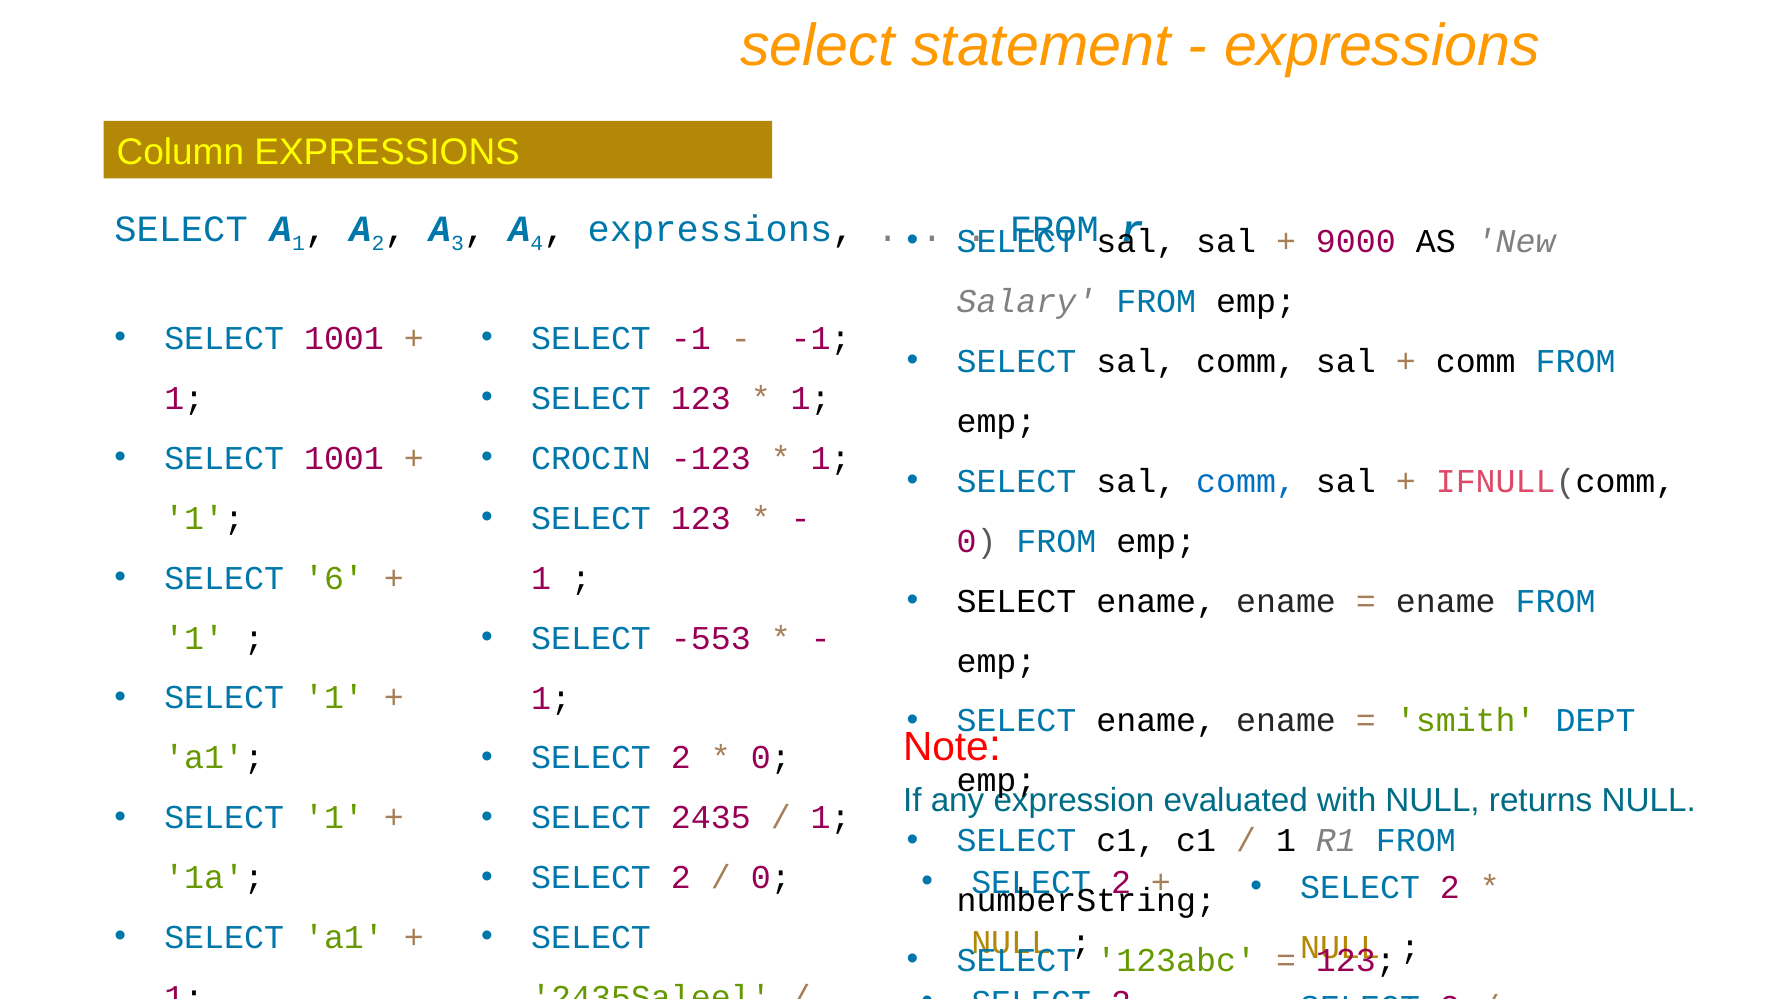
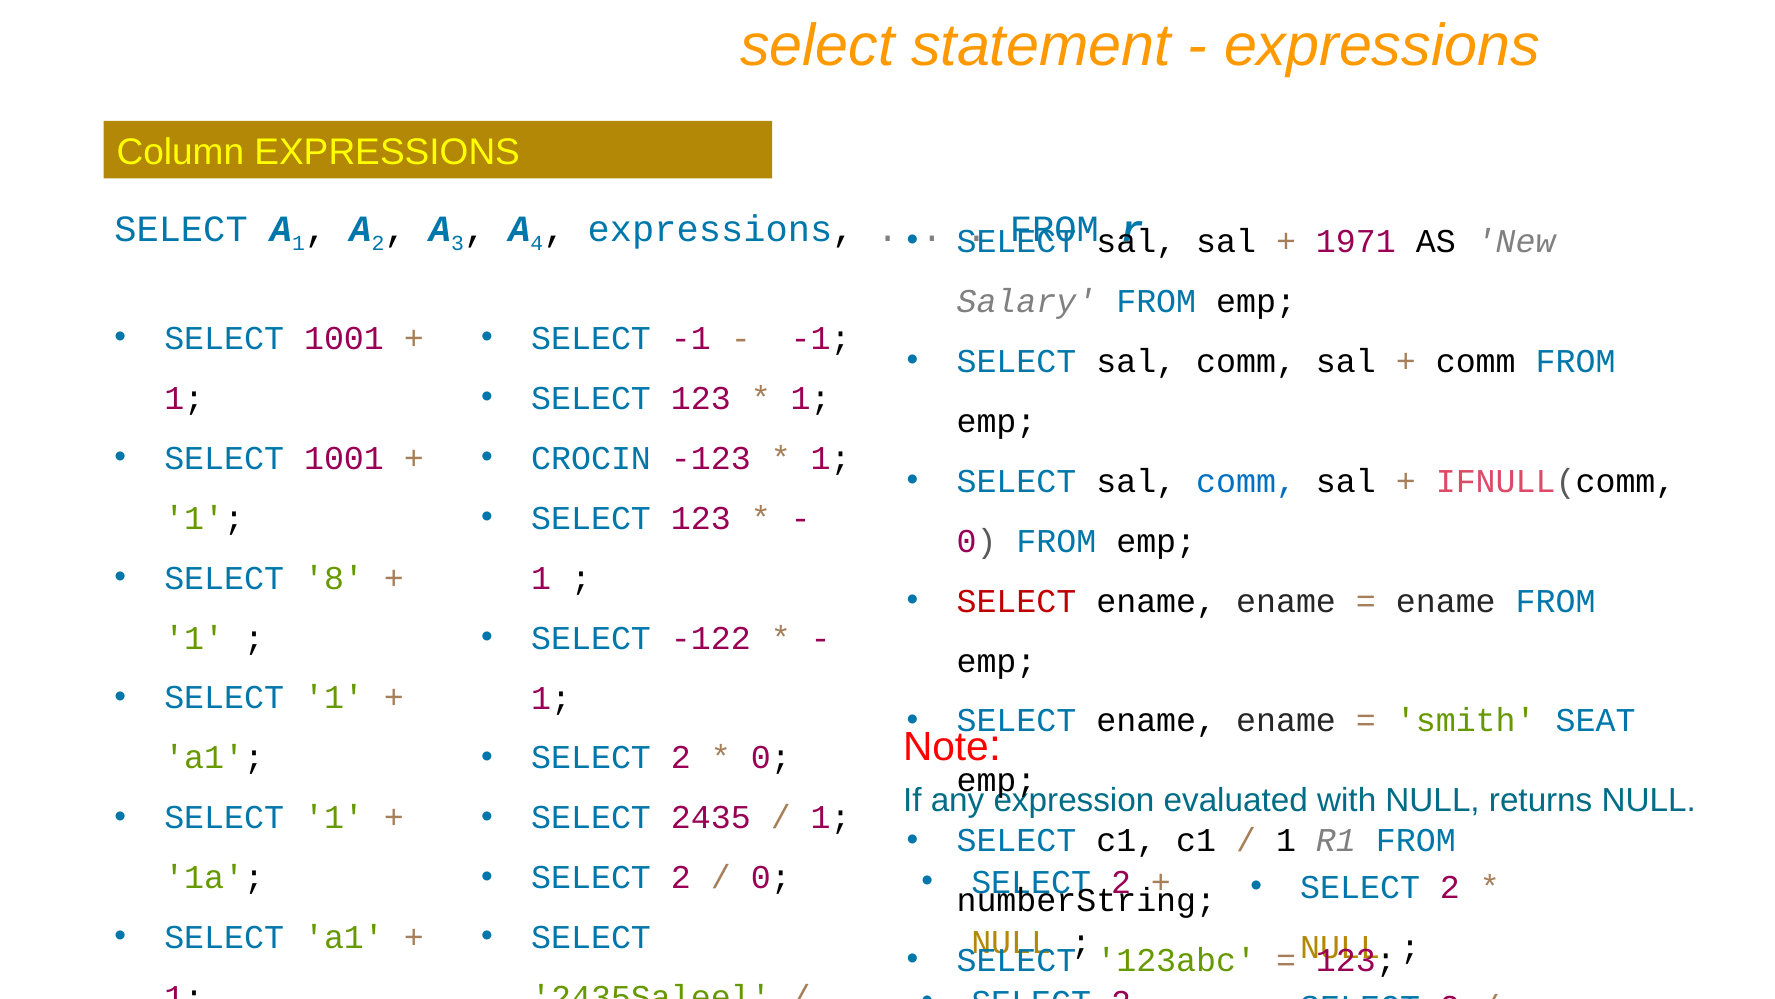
9000: 9000 -> 1971 (1356, 241)
6: 6 -> 8 (334, 578)
SELECT colour: black -> red (1016, 601)
-553: -553 -> -122 (711, 638)
DEPT: DEPT -> SEAT (1596, 721)
